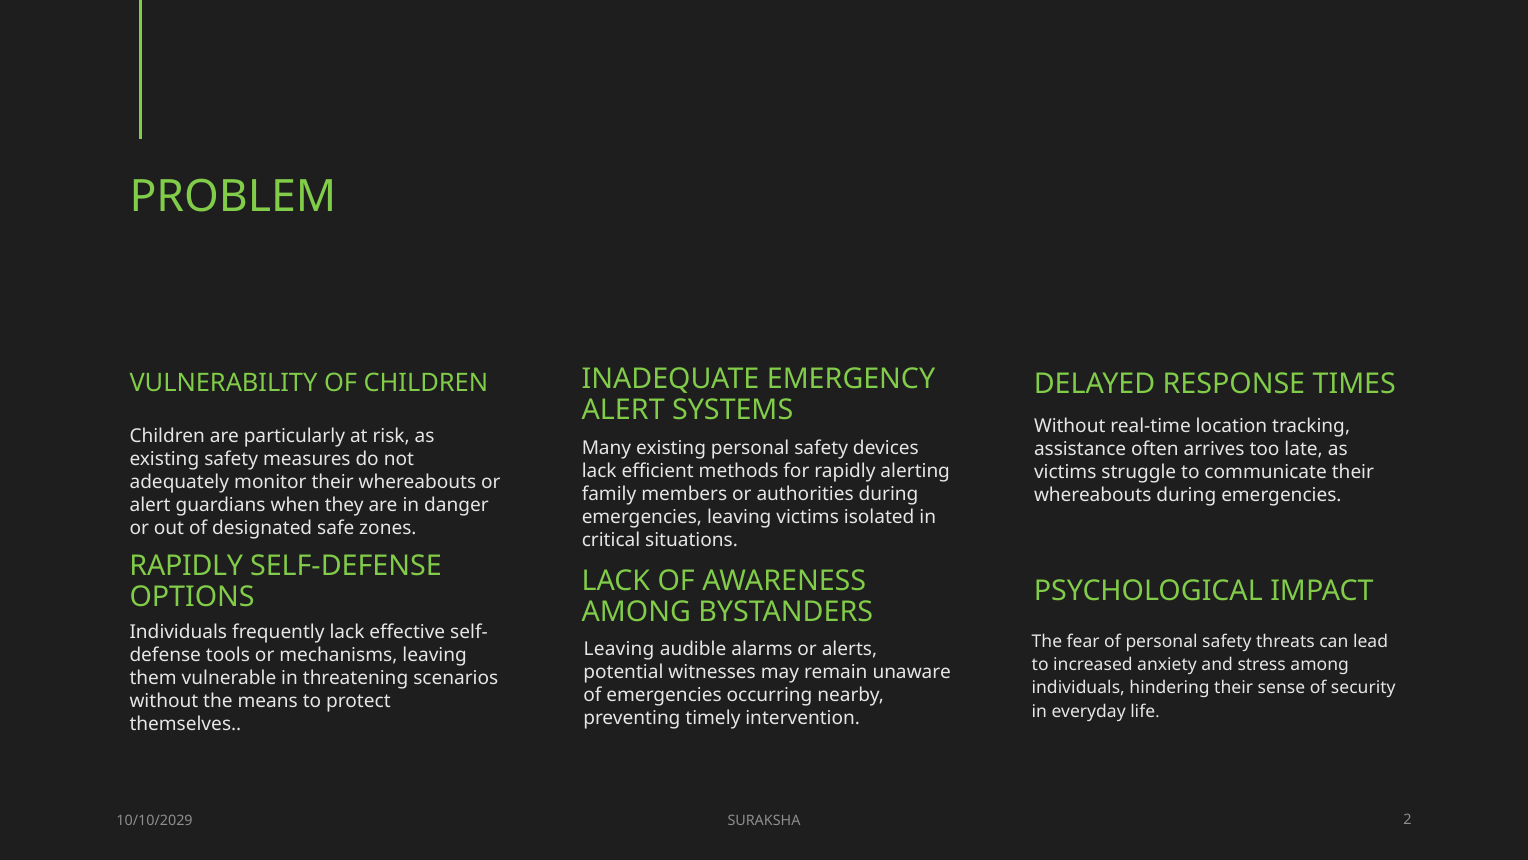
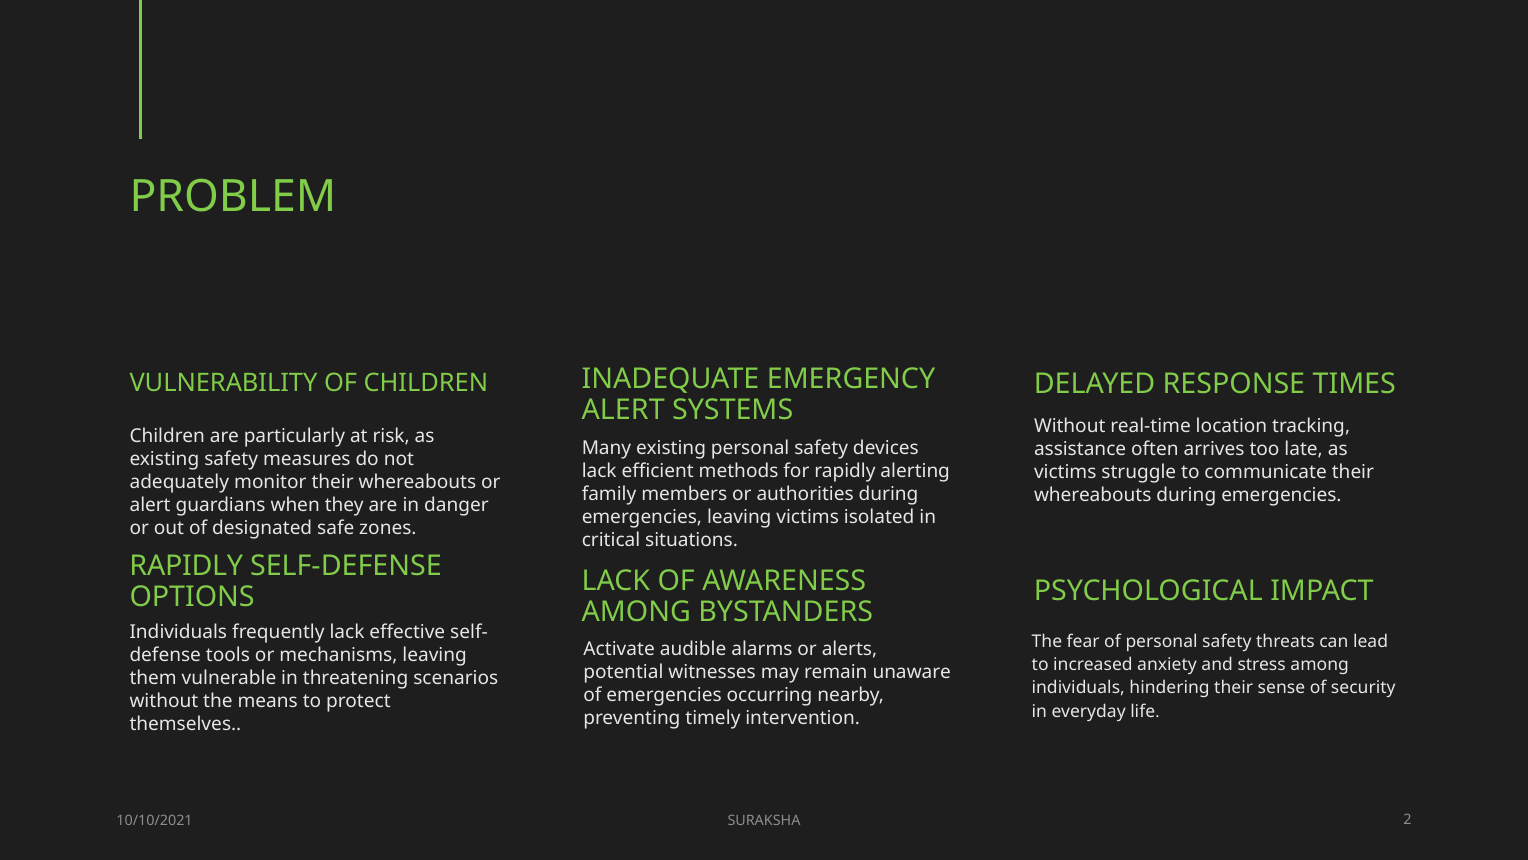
Leaving: Leaving -> Activate (619, 649)
10/10/2029: 10/10/2029 -> 10/10/2021 (155, 820)
